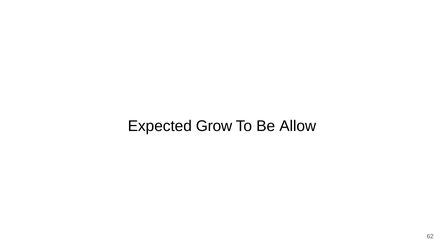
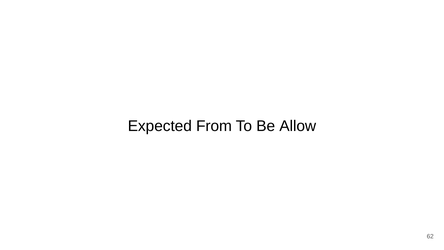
Grow: Grow -> From (214, 126)
